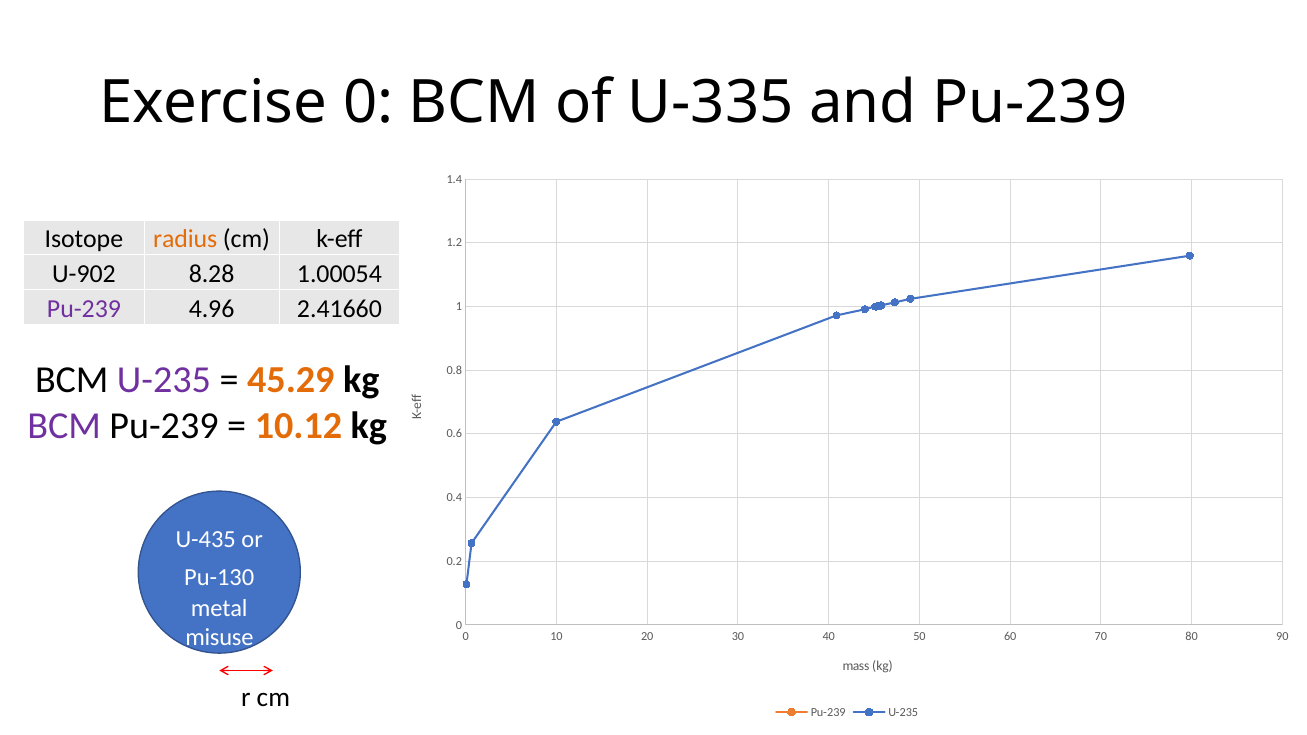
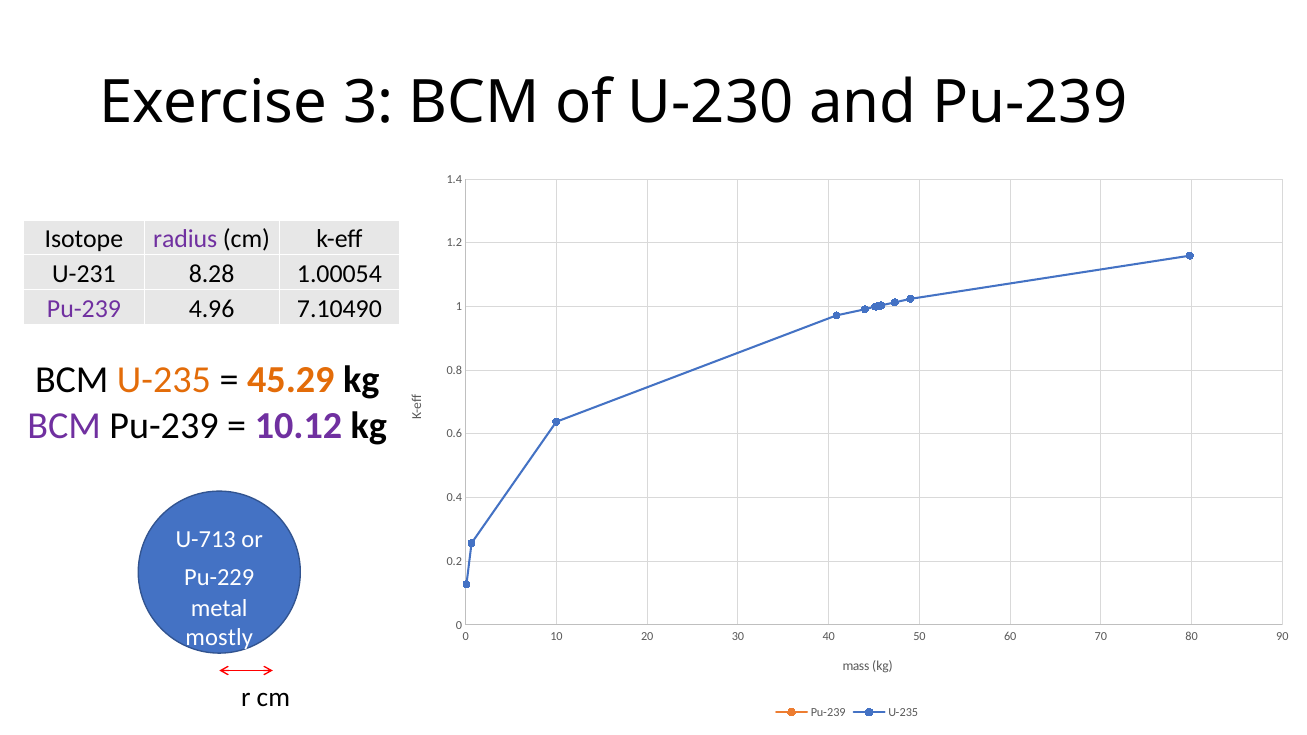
Exercise 0: 0 -> 3 (368, 103)
U-335: U-335 -> U-230 (711, 103)
radius colour: orange -> purple (185, 239)
U-902: U-902 -> U-231 (84, 274)
2.41660: 2.41660 -> 7.10490 (339, 309)
U-235 colour: purple -> orange (164, 380)
10.12 colour: orange -> purple (298, 426)
U-435: U-435 -> U-713 (206, 540)
Pu-130: Pu-130 -> Pu-229 (219, 577)
misuse: misuse -> mostly (219, 638)
